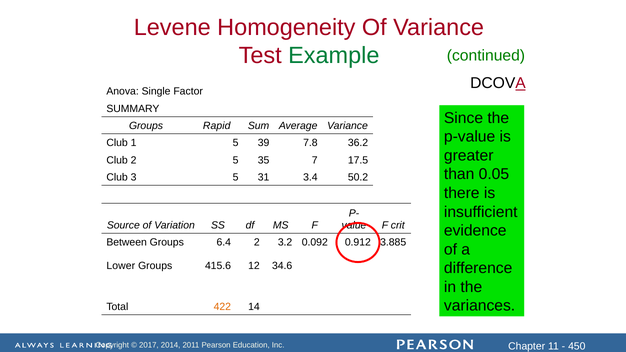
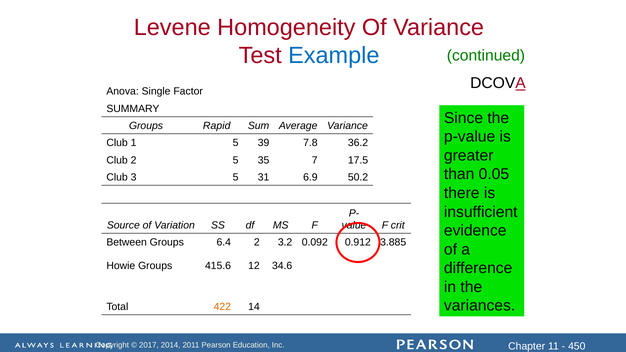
Example colour: green -> blue (334, 55)
3.4: 3.4 -> 6.9 (310, 177)
Lower: Lower -> Howie (121, 266)
